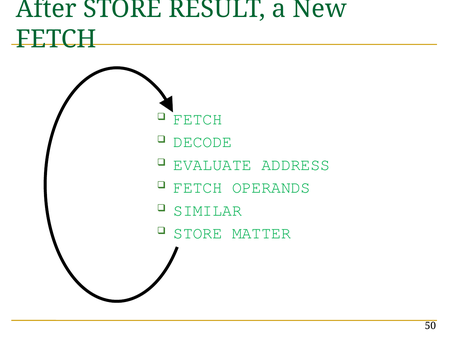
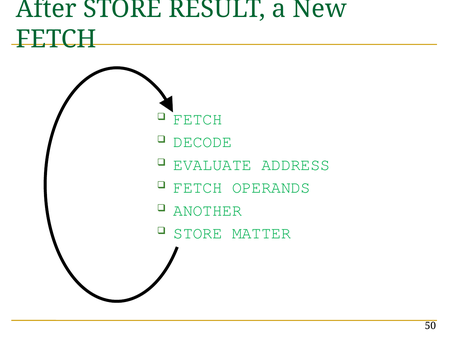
SIMILAR: SIMILAR -> ANOTHER (208, 210)
